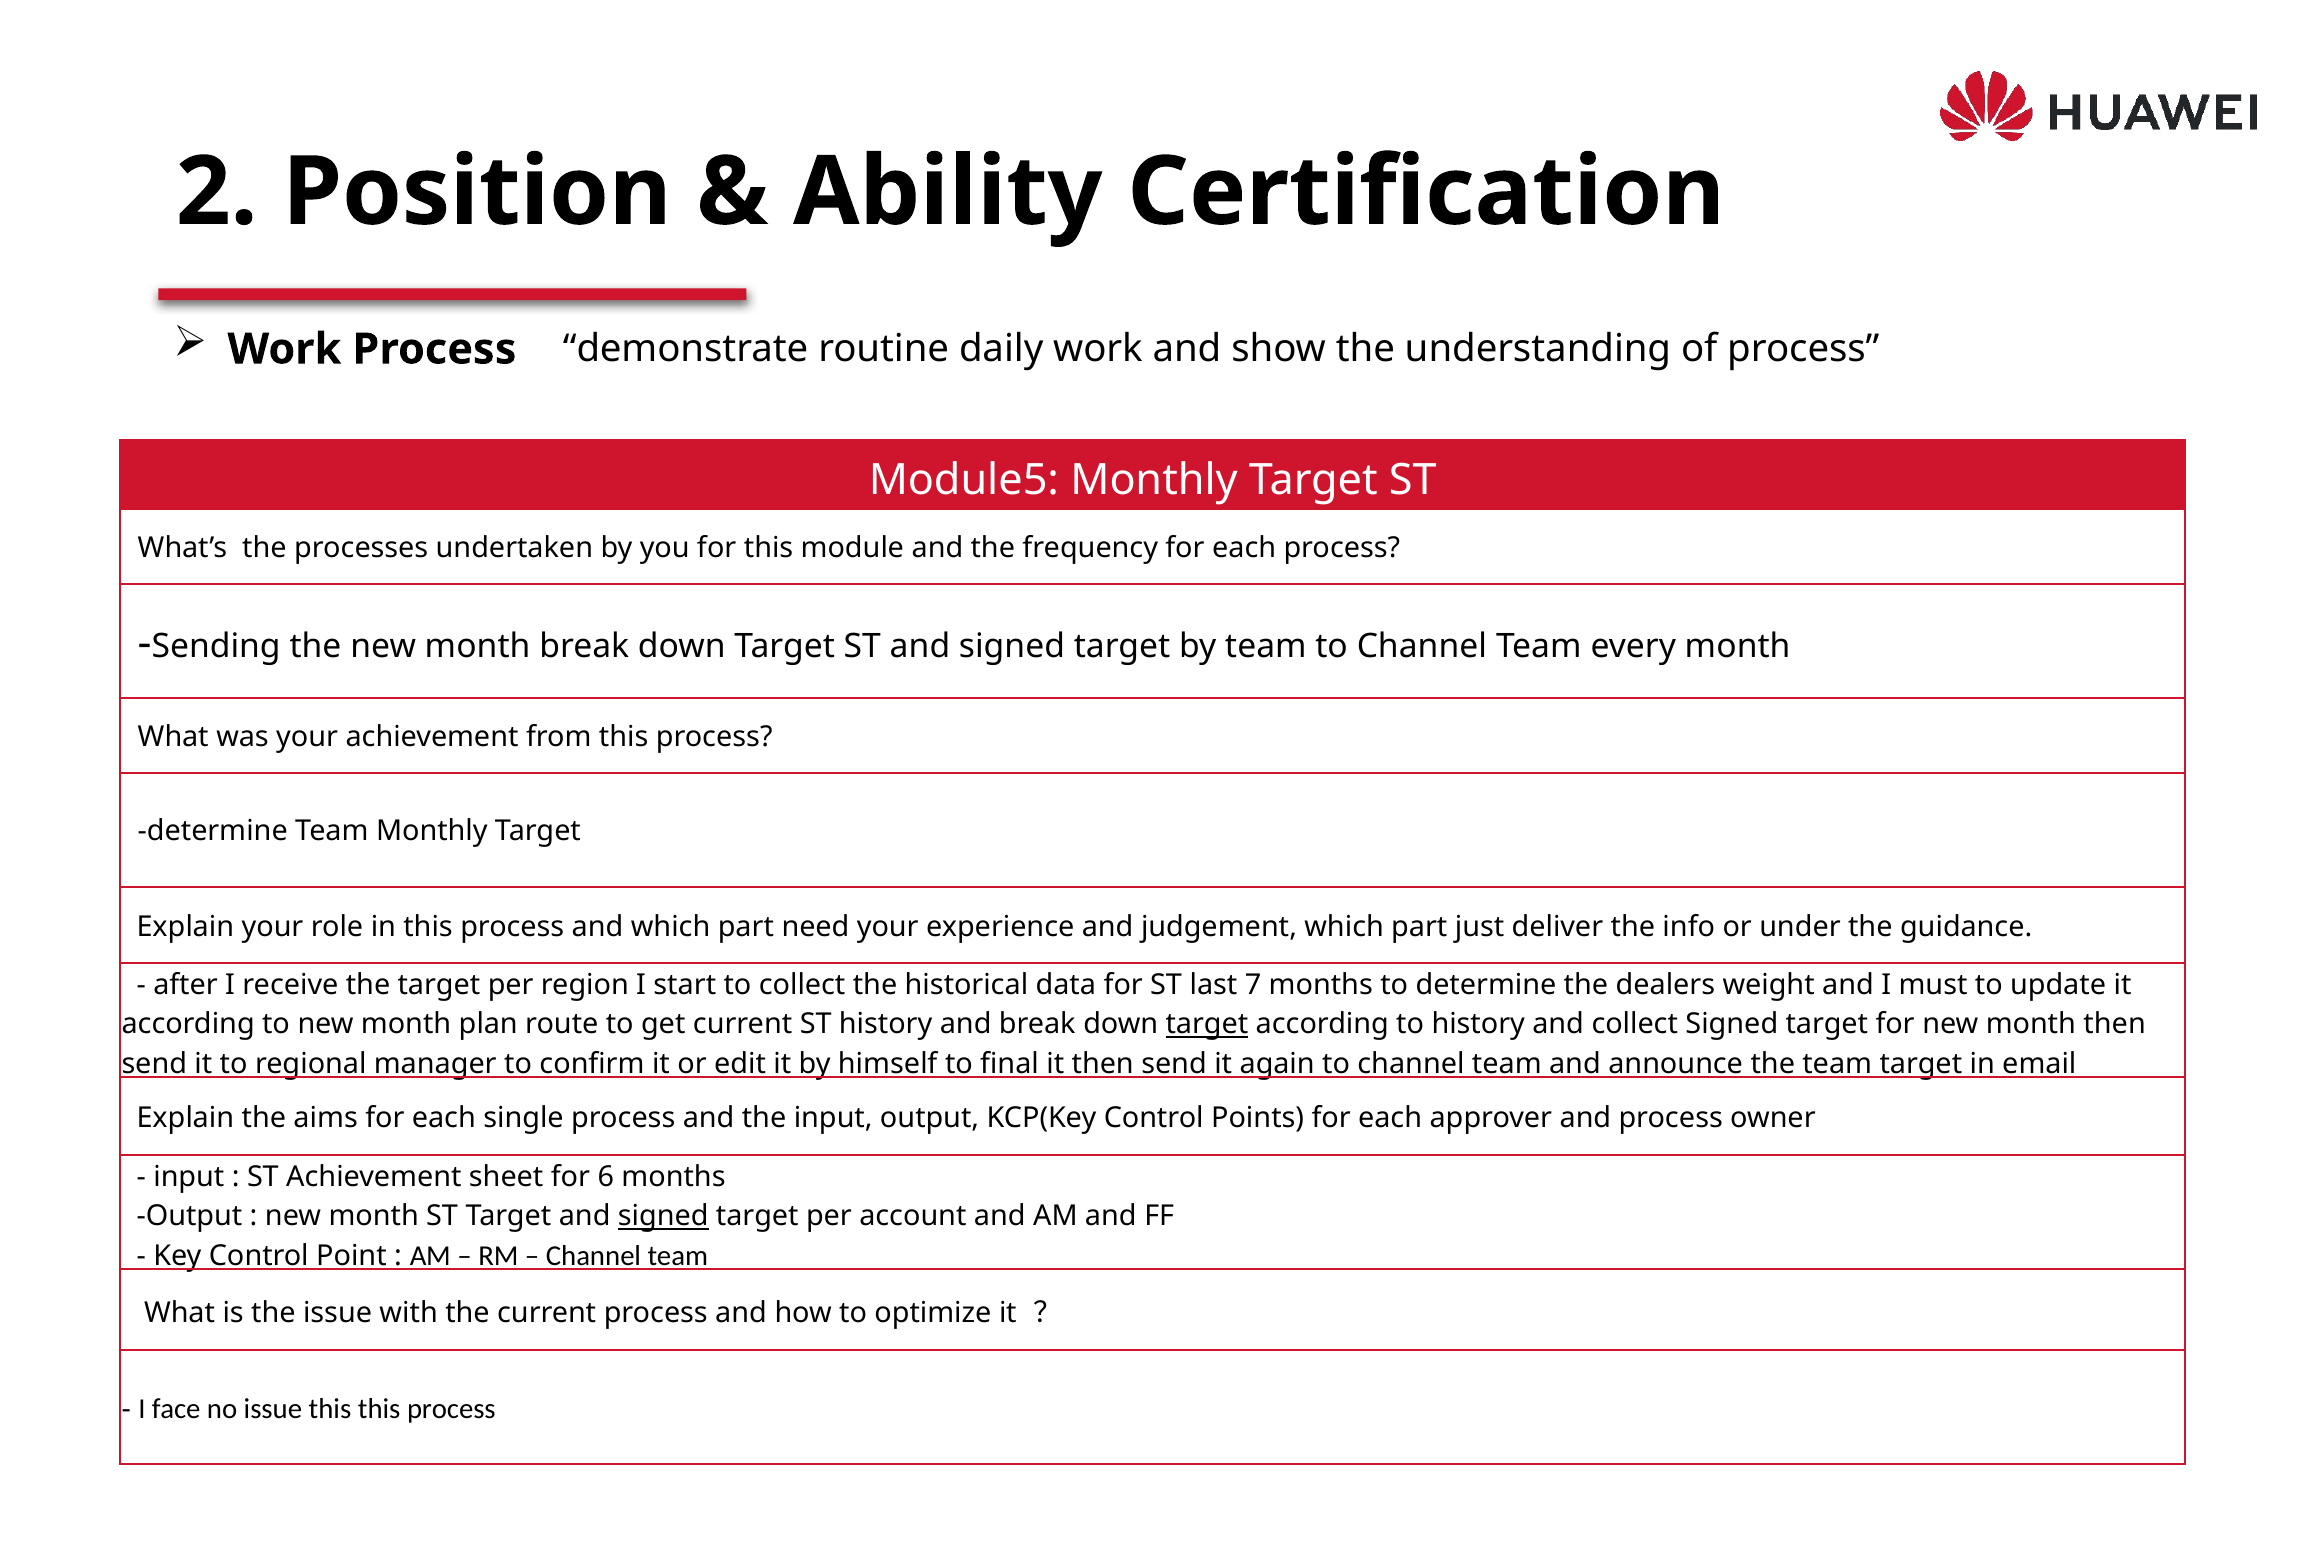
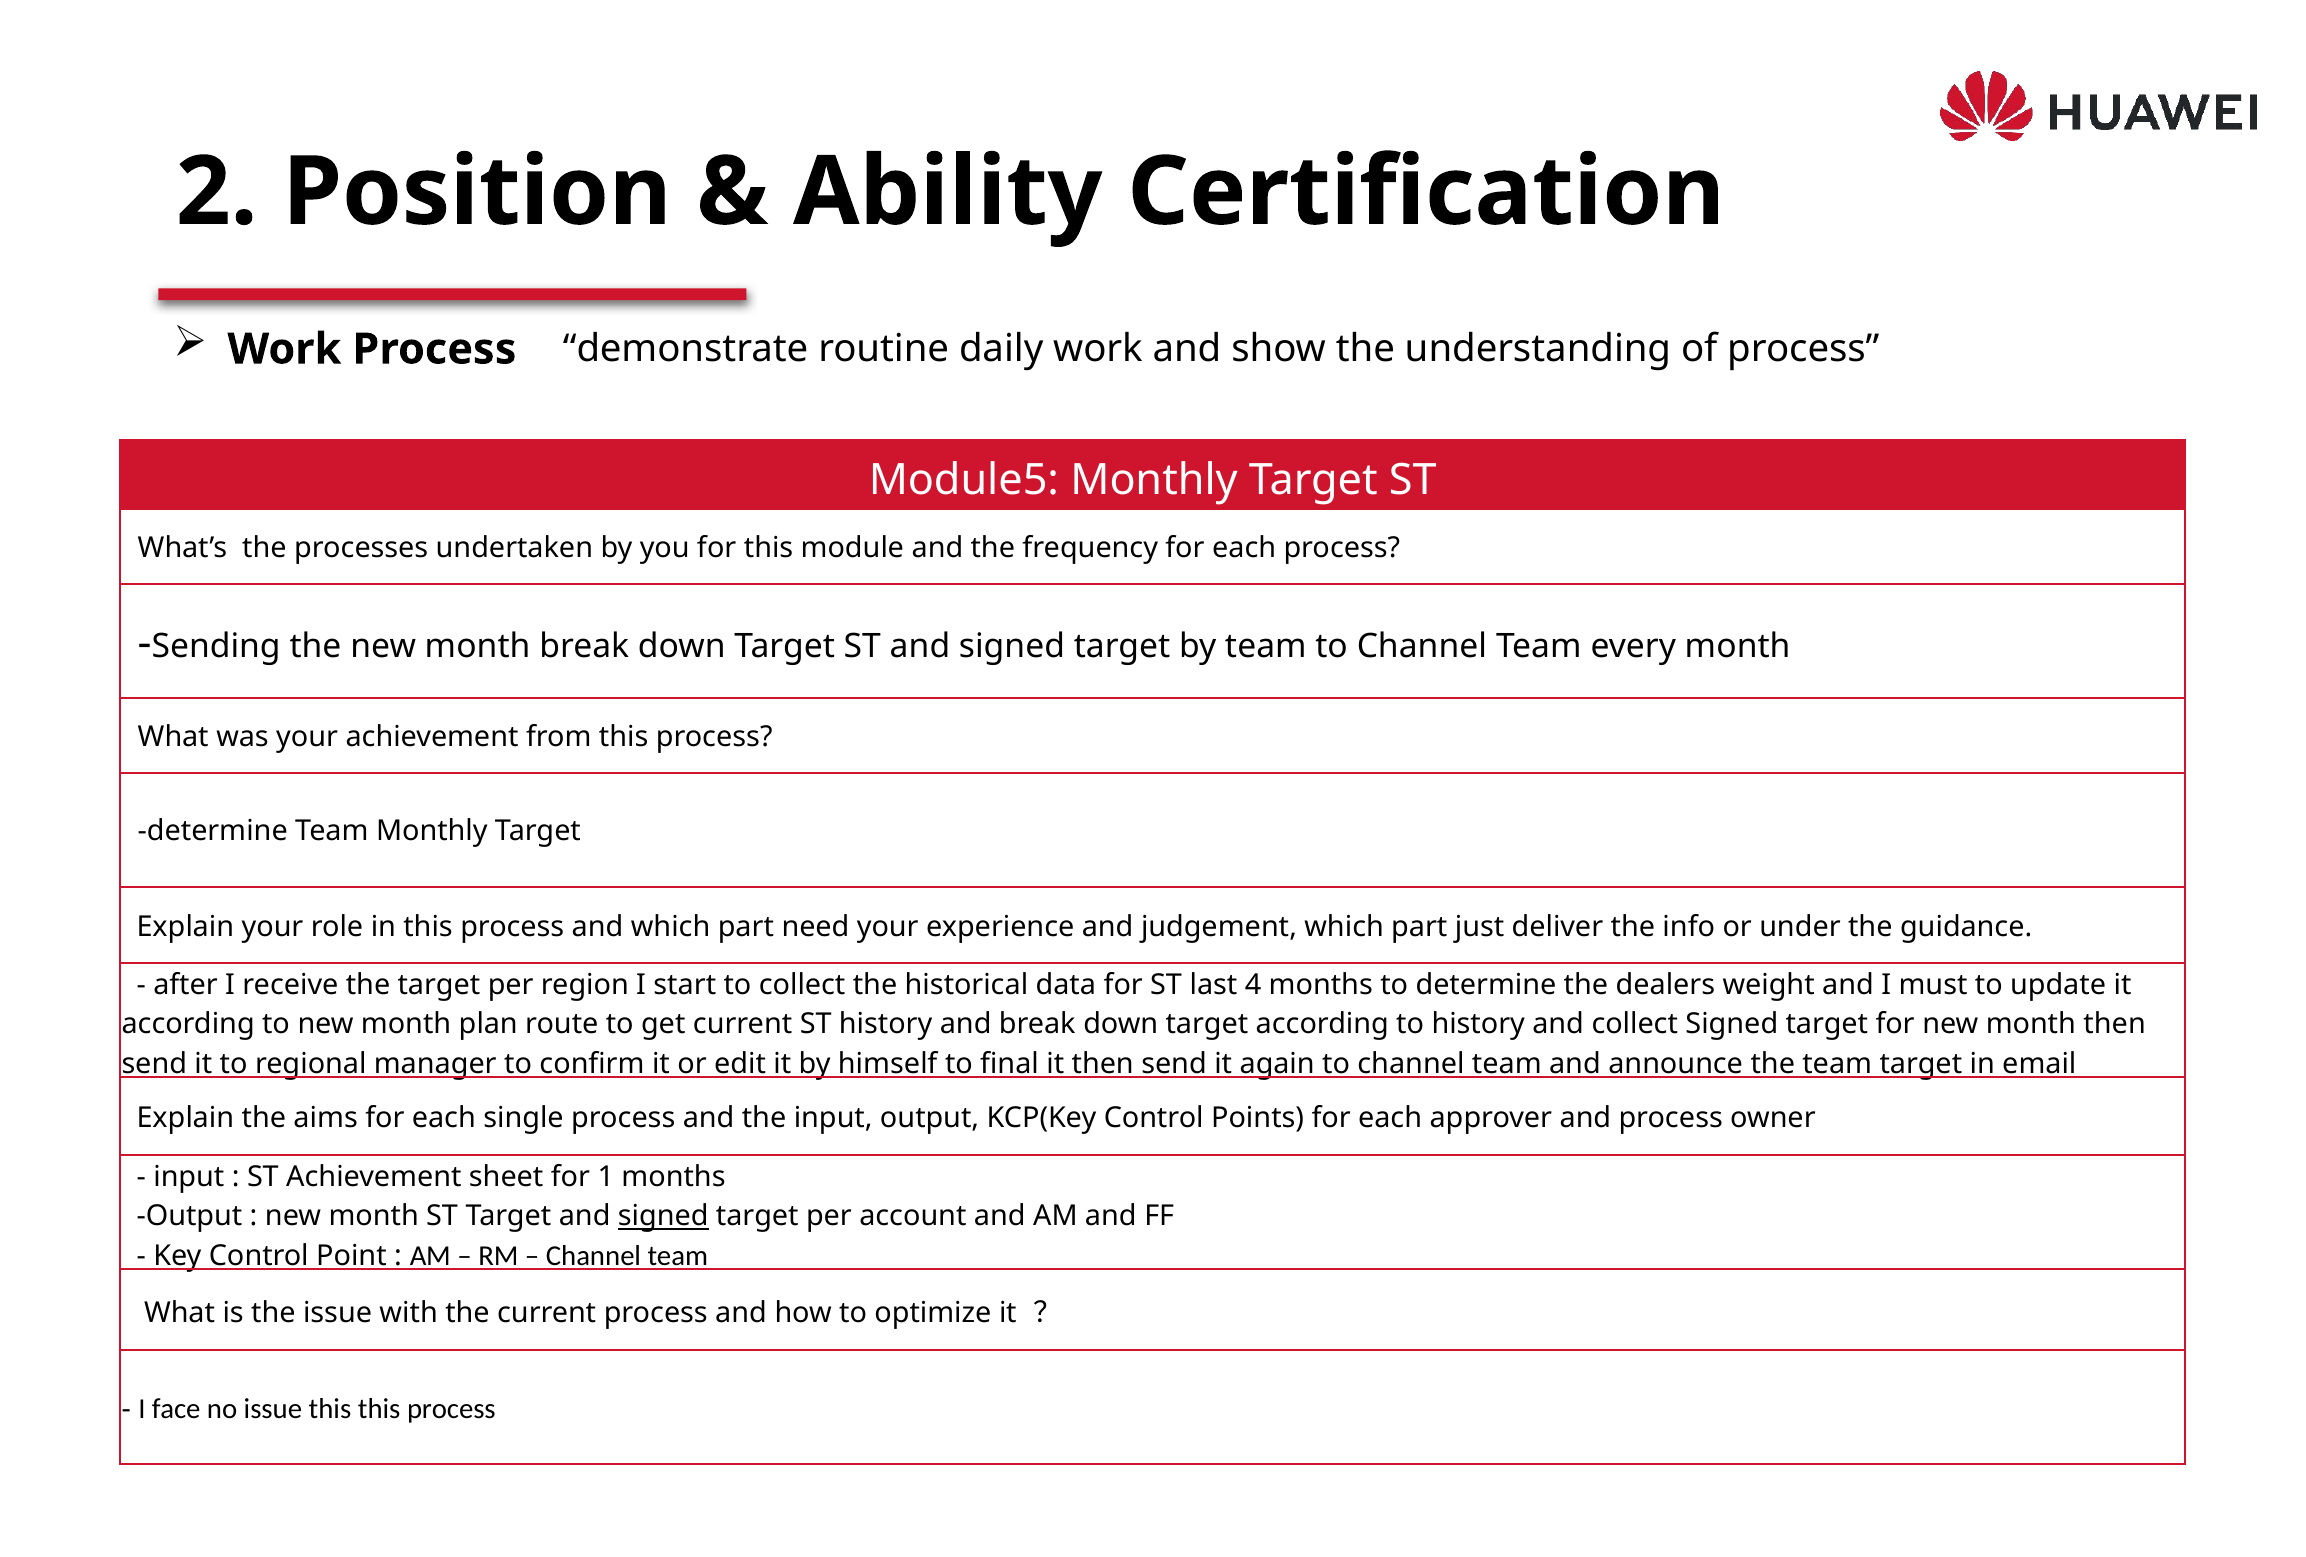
7: 7 -> 4 (1253, 985)
target underline: present -> none (1207, 1024)
6: 6 -> 1 (606, 1177)
